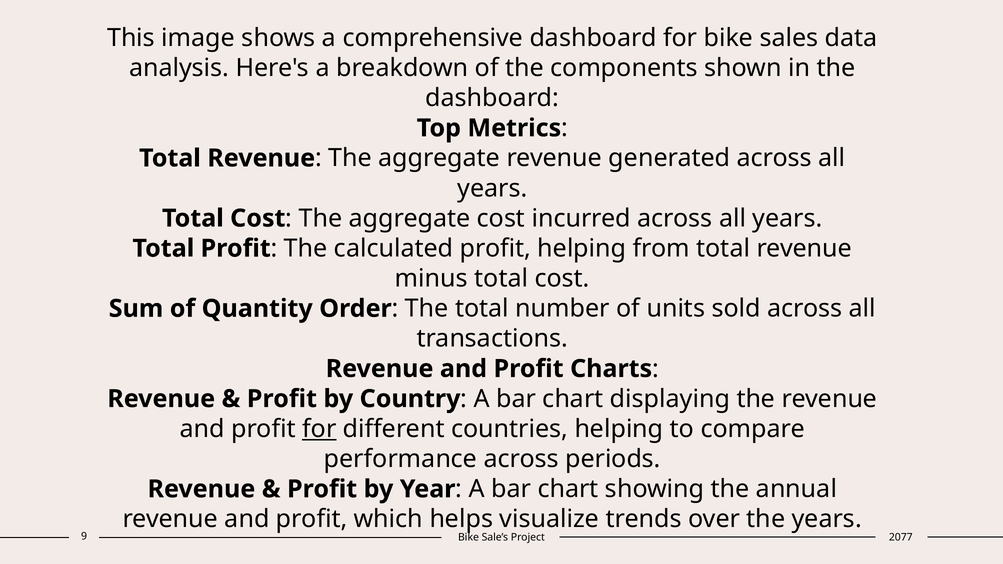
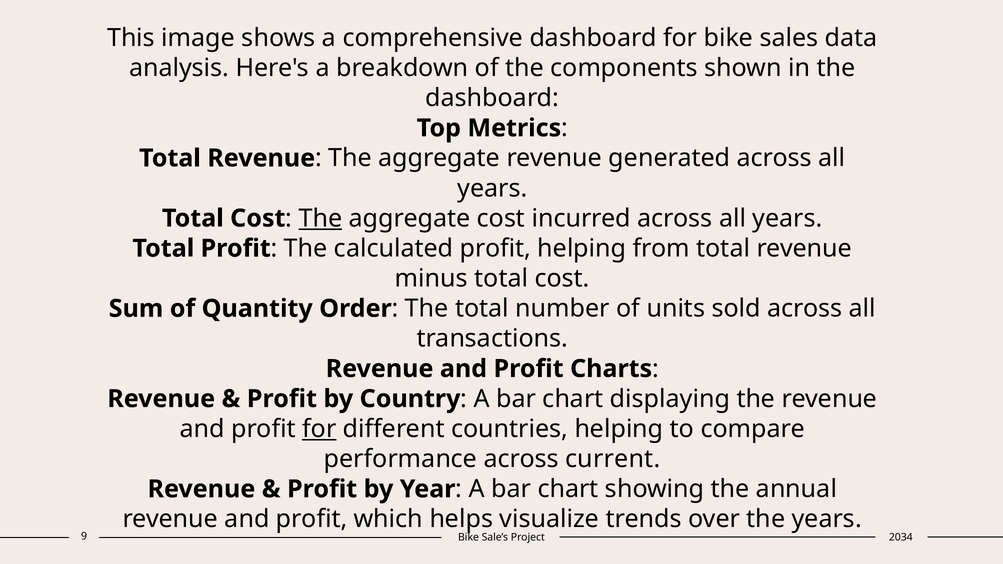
The underline: none -> present (320, 218)
periods: periods -> current (613, 459)
2077: 2077 -> 2034 (901, 537)
